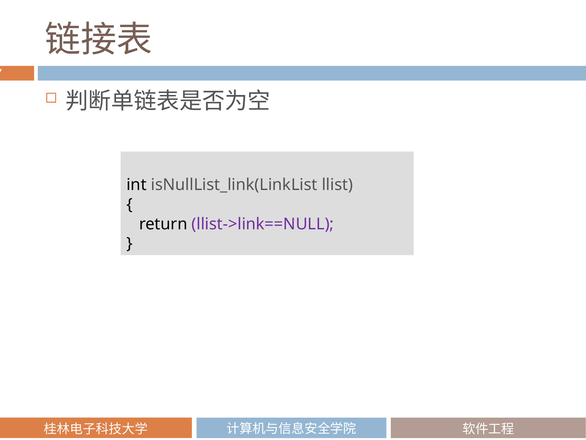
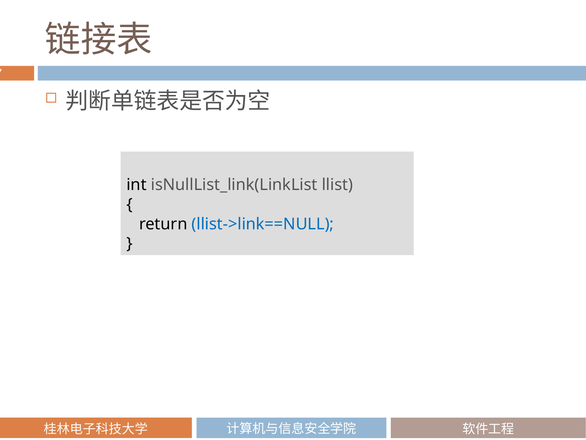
llist->link==NULL colour: purple -> blue (263, 224)
